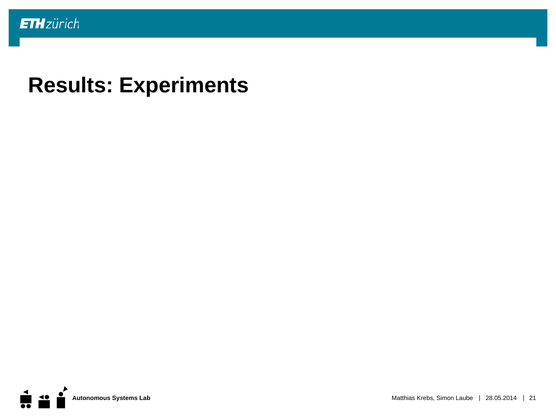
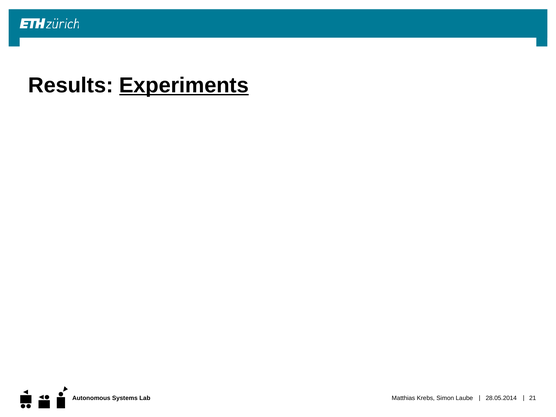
Experiments underline: none -> present (184, 85)
